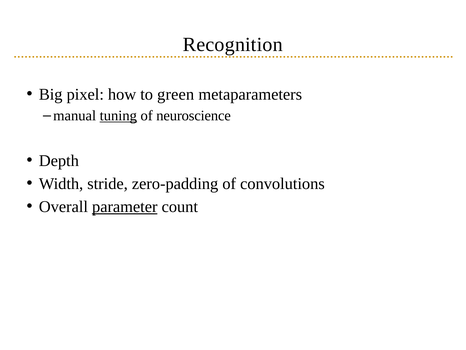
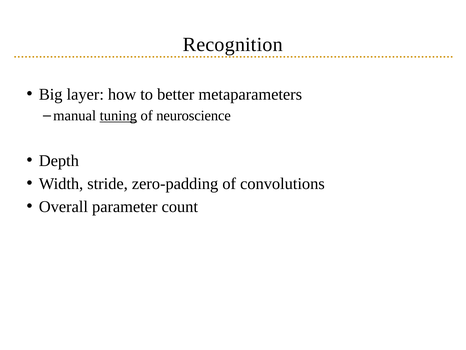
pixel: pixel -> layer (85, 94)
green: green -> better (176, 94)
parameter underline: present -> none (125, 206)
